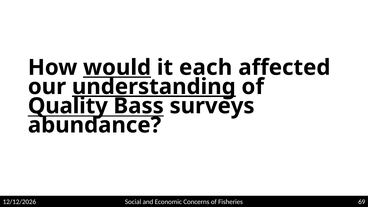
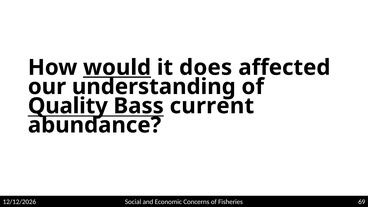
each: each -> does (206, 67)
understanding underline: present -> none (154, 87)
surveys: surveys -> current (212, 106)
